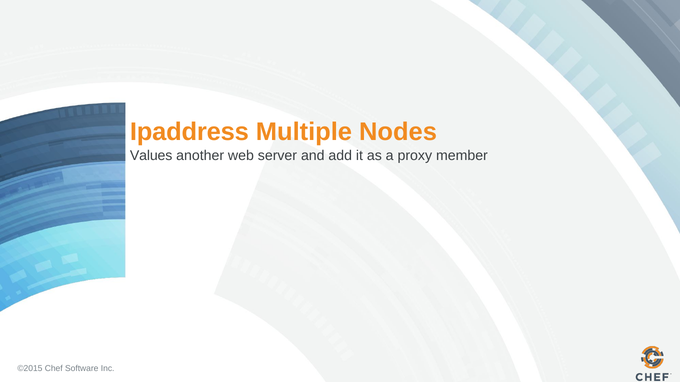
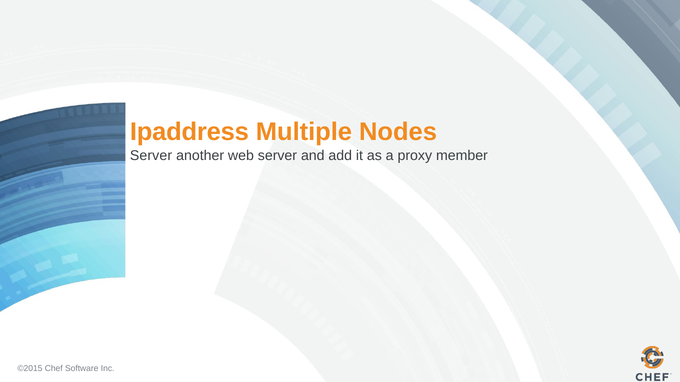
Values: Values -> Server (151, 156)
